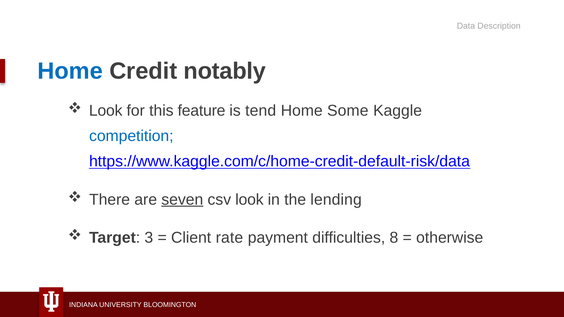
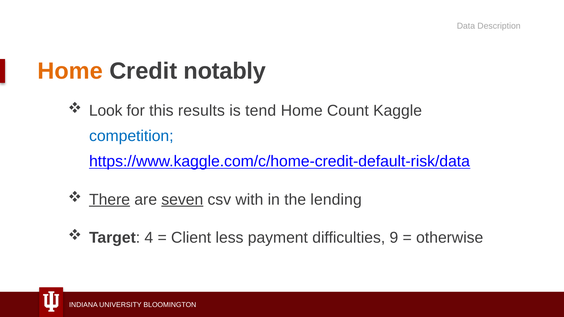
Home colour: blue -> orange (70, 71)
feature: feature -> results (201, 111)
Some: Some -> Count (348, 111)
There underline: none -> present (110, 200)
csv look: look -> with (249, 200)
3: 3 -> 4 (149, 238)
rate: rate -> less (230, 238)
8: 8 -> 9 (394, 238)
